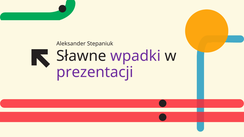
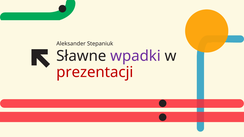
prezentacji colour: purple -> red (95, 72)
